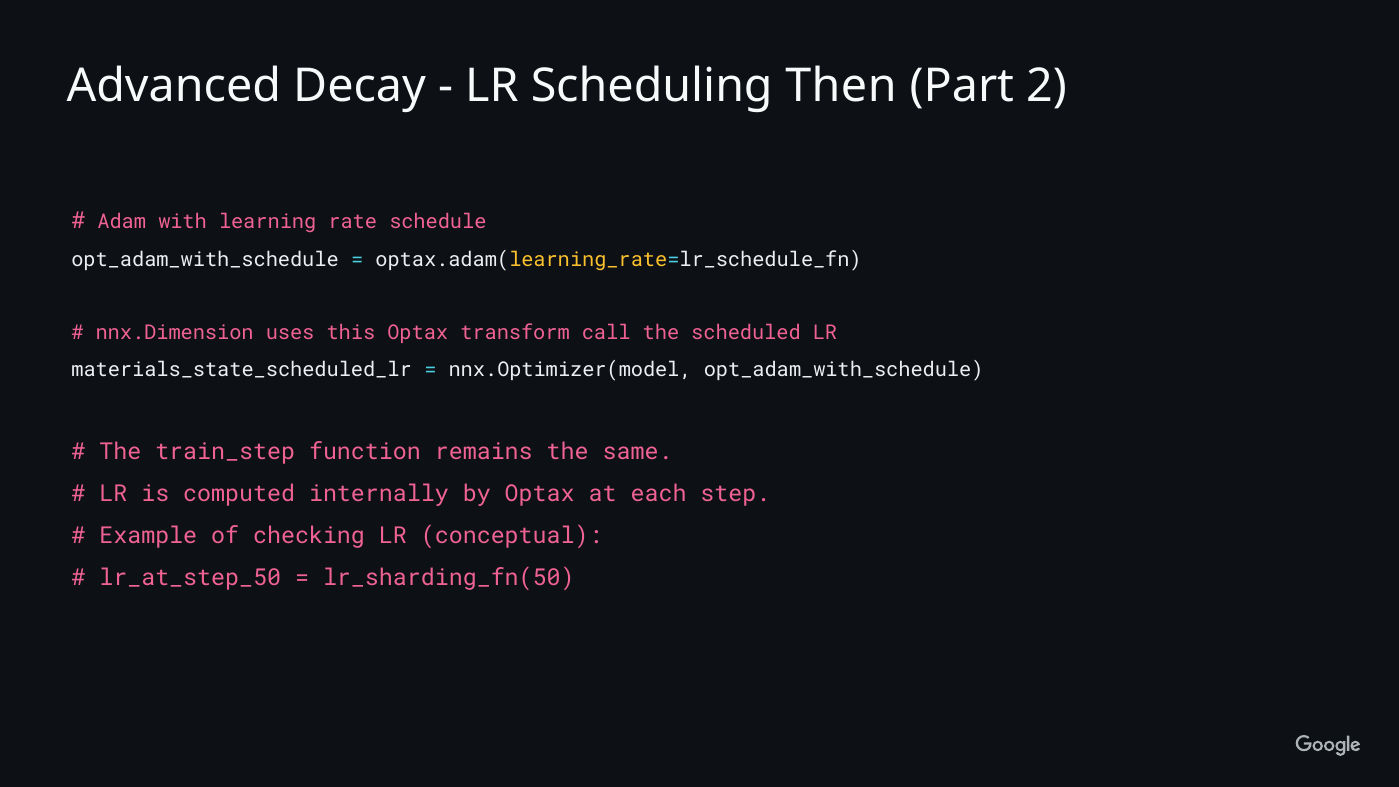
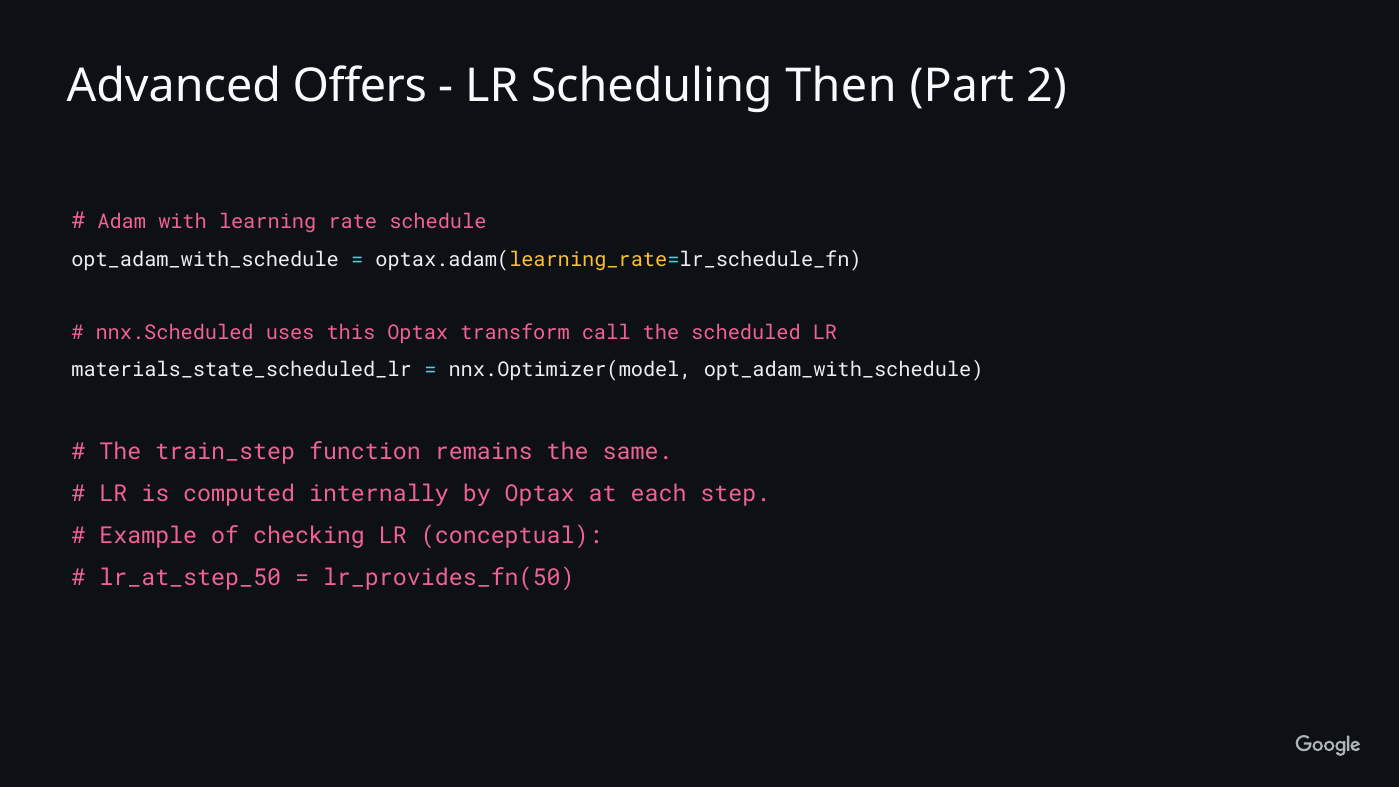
Decay: Decay -> Offers (360, 86)
nnx.Dimension: nnx.Dimension -> nnx.Scheduled (175, 333)
lr_sharding_fn(50: lr_sharding_fn(50 -> lr_provides_fn(50 (449, 578)
